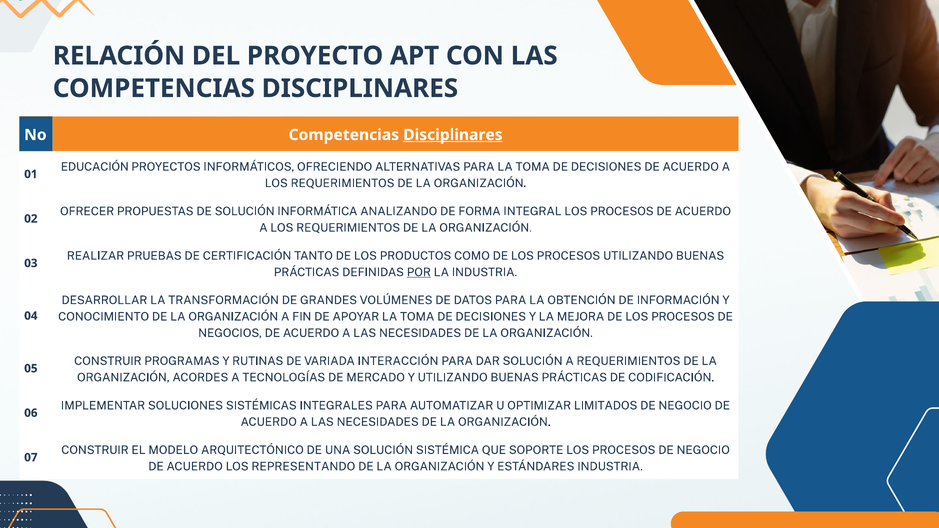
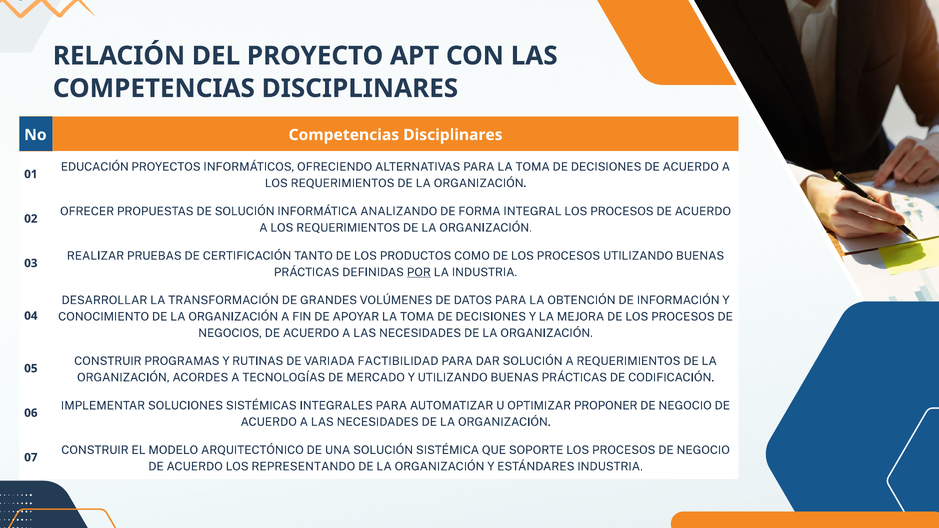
Disciplinares underline: present -> none (453, 135)
INTERACCIÓN: INTERACCIÓN -> FACTIBILIDAD (398, 361)
LIMITADOS: LIMITADOS -> PROPONER (606, 406)
